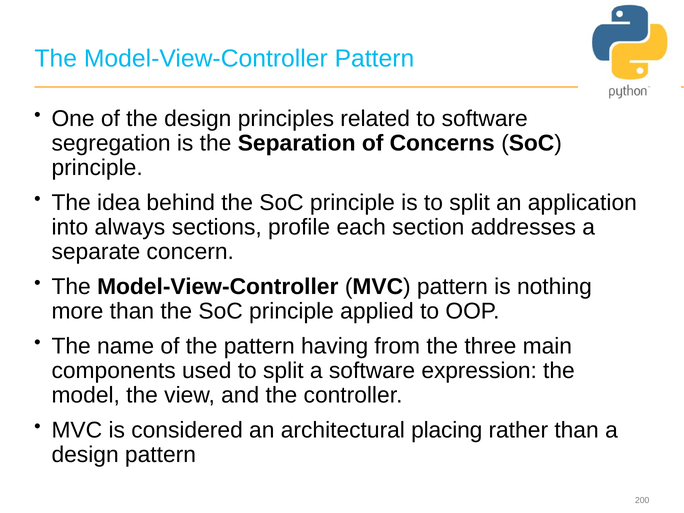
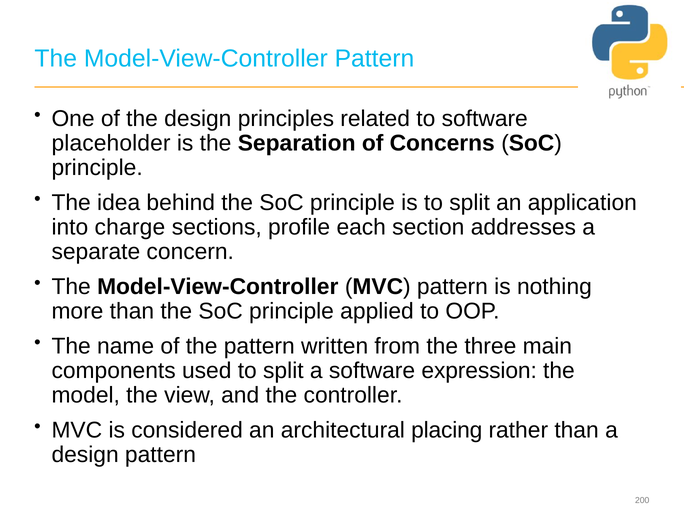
segregation: segregation -> placeholder (111, 143)
always: always -> charge (130, 227)
having: having -> written (335, 346)
